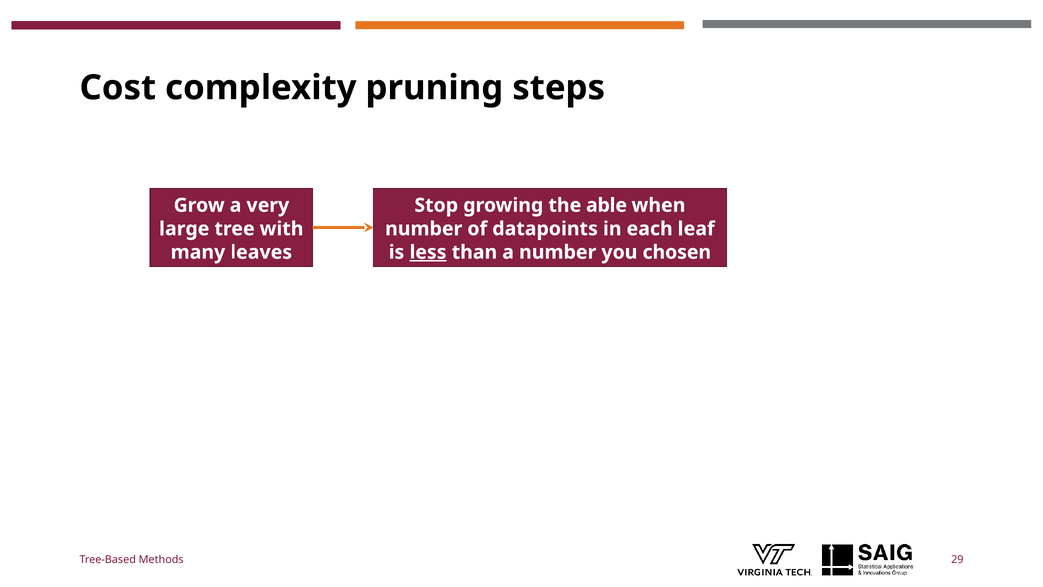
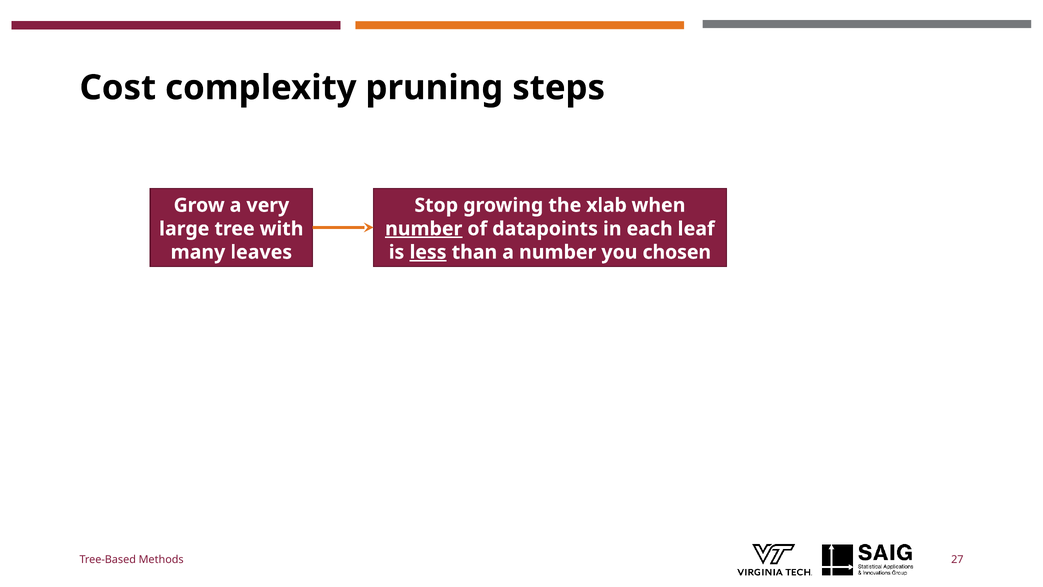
able: able -> xlab (607, 205)
number underline: none -> present (424, 229)
29: 29 -> 27 (957, 559)
